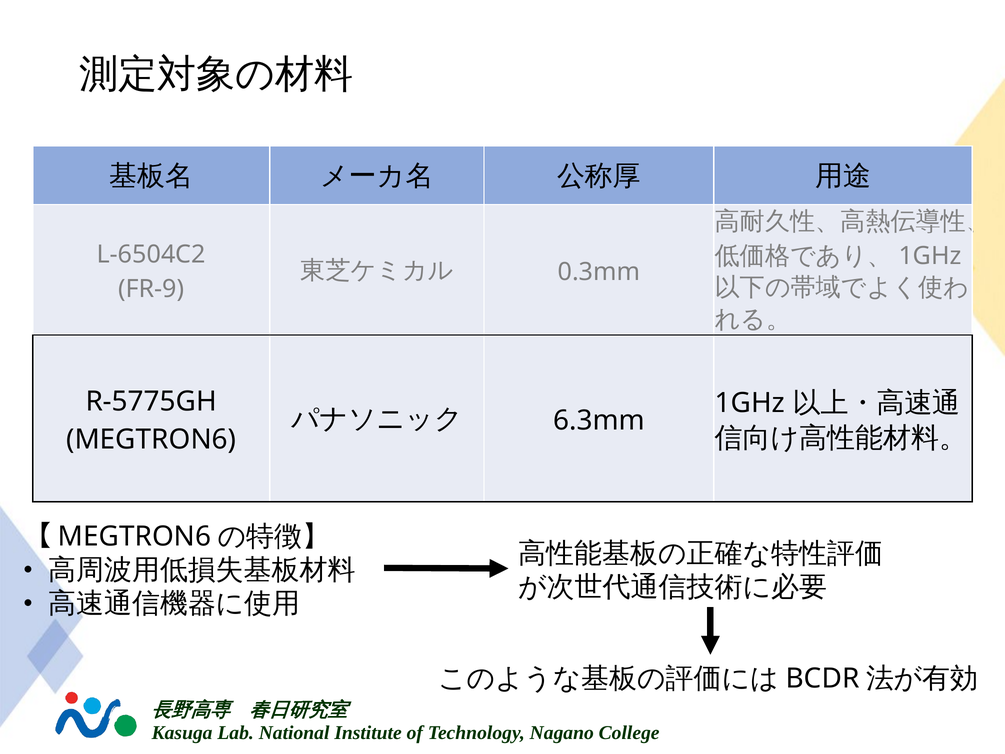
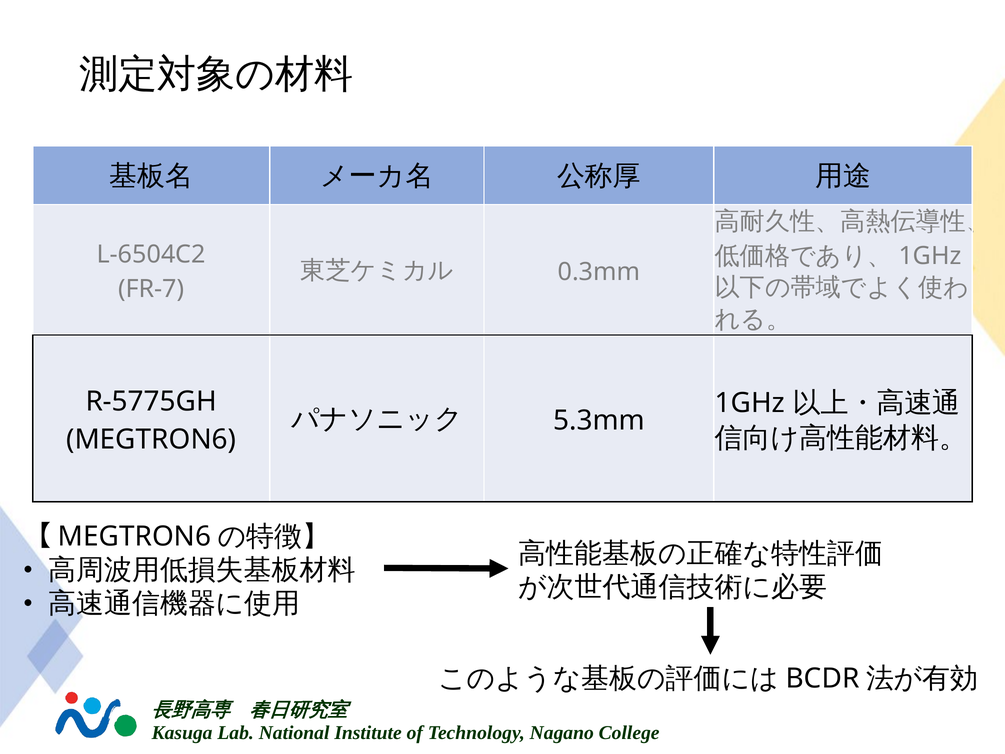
FR-9: FR-9 -> FR-7 (151, 289)
6.3mm: 6.3mm -> 5.3mm (599, 420)
